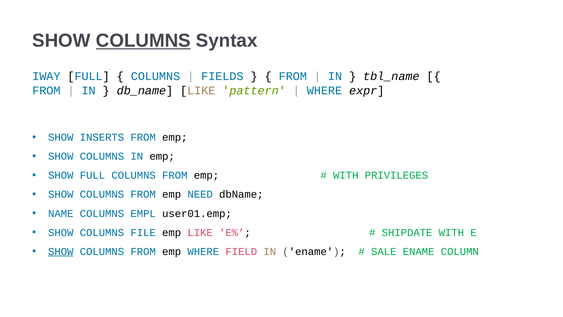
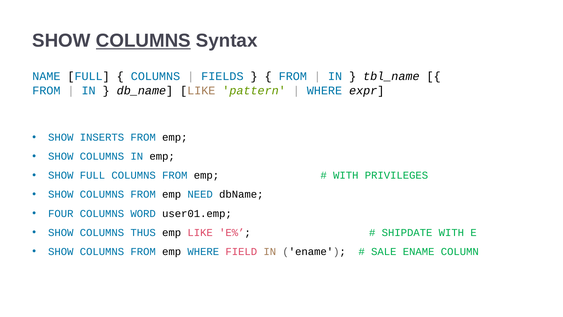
IWAY: IWAY -> NAME (46, 76)
NAME: NAME -> FOUR (61, 213)
EMPL: EMPL -> WORD (143, 213)
FILE: FILE -> THUS (143, 232)
SHOW underline: present -> none (61, 251)
